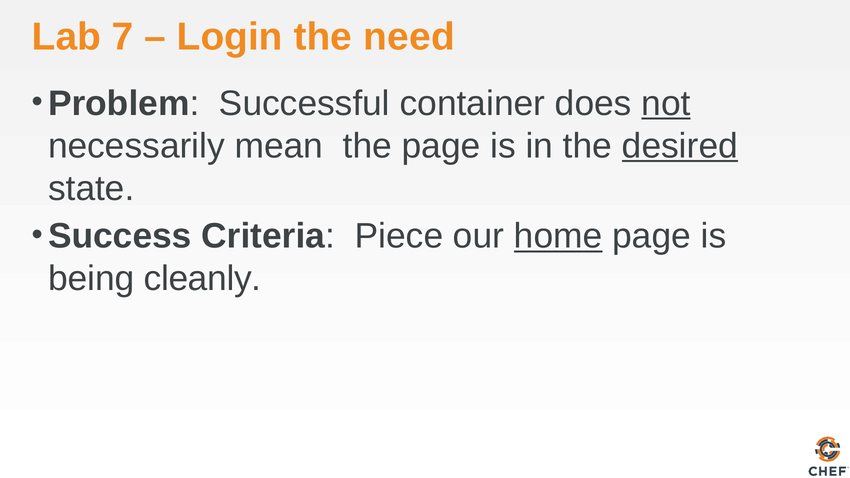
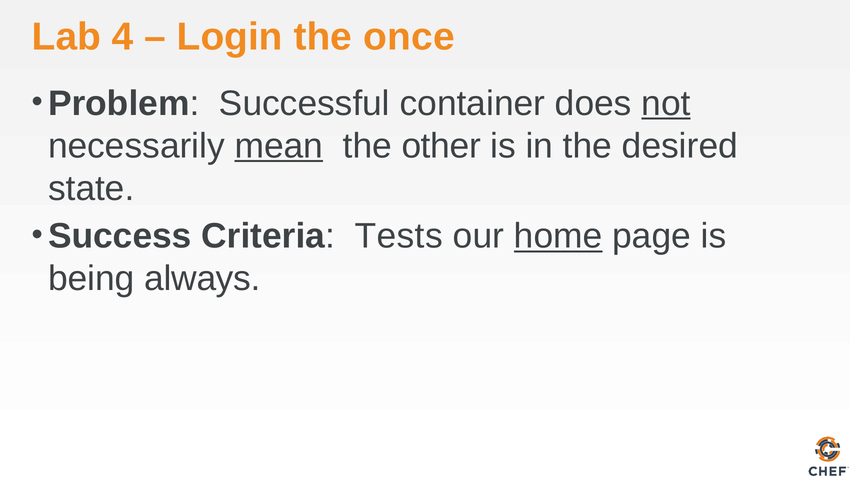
7: 7 -> 4 (123, 37)
need: need -> once (409, 37)
mean underline: none -> present (279, 146)
the page: page -> other (441, 146)
desired underline: present -> none (680, 146)
Piece: Piece -> Tests (399, 236)
cleanly: cleanly -> always (202, 279)
